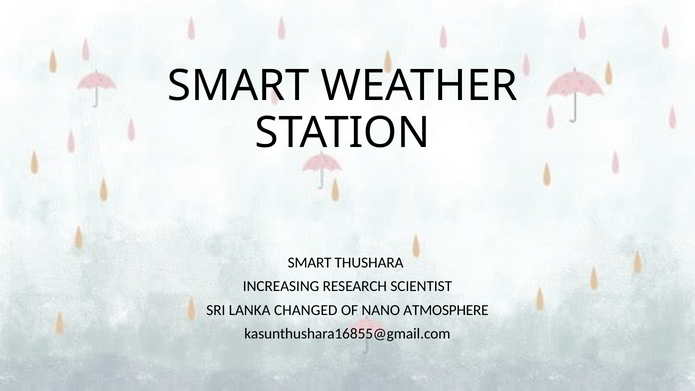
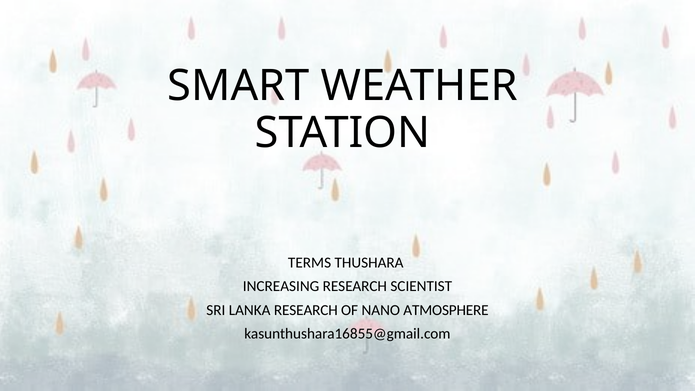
SMART: SMART -> TERMS (310, 263)
LANKA CHANGED: CHANGED -> RESEARCH (306, 310)
